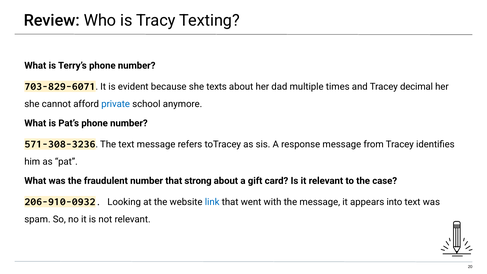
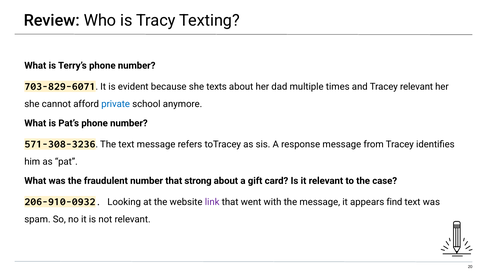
Tracey decimal: decimal -> relevant (417, 87)
link colour: blue -> purple (212, 202)
into: into -> find (394, 202)
